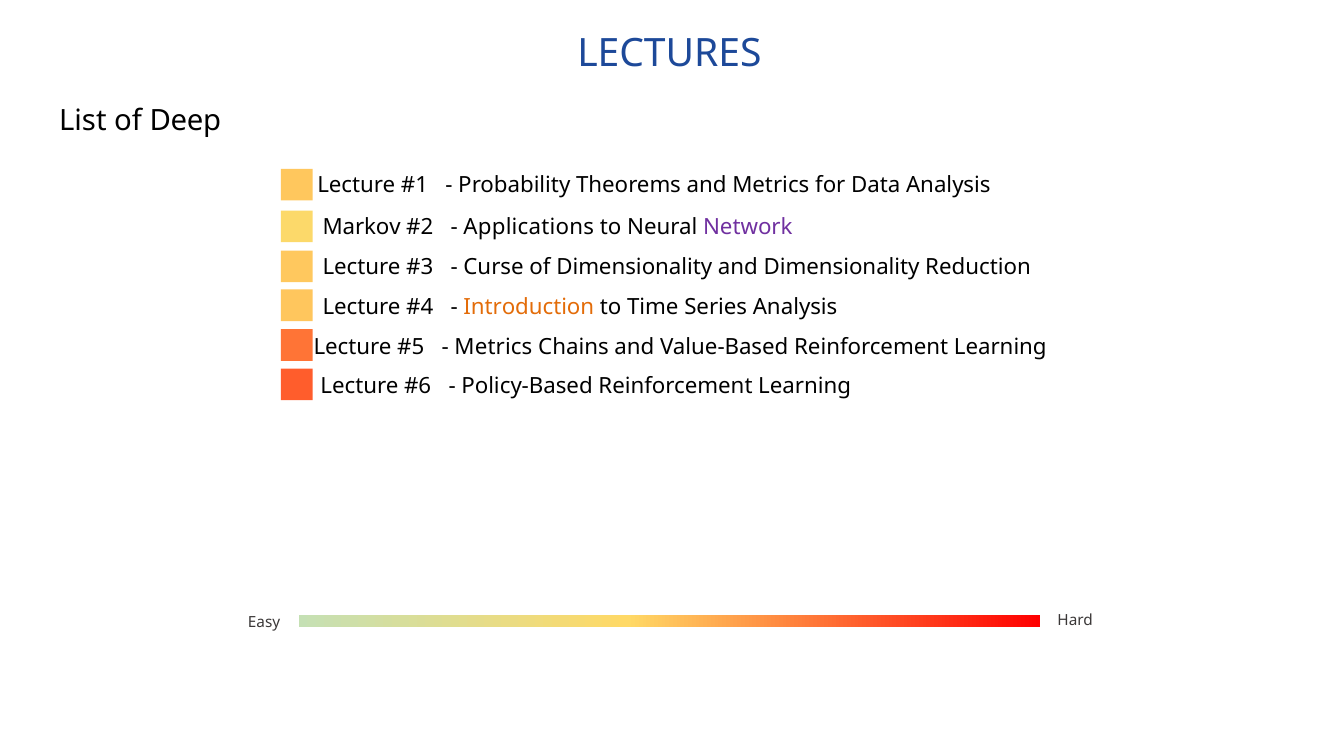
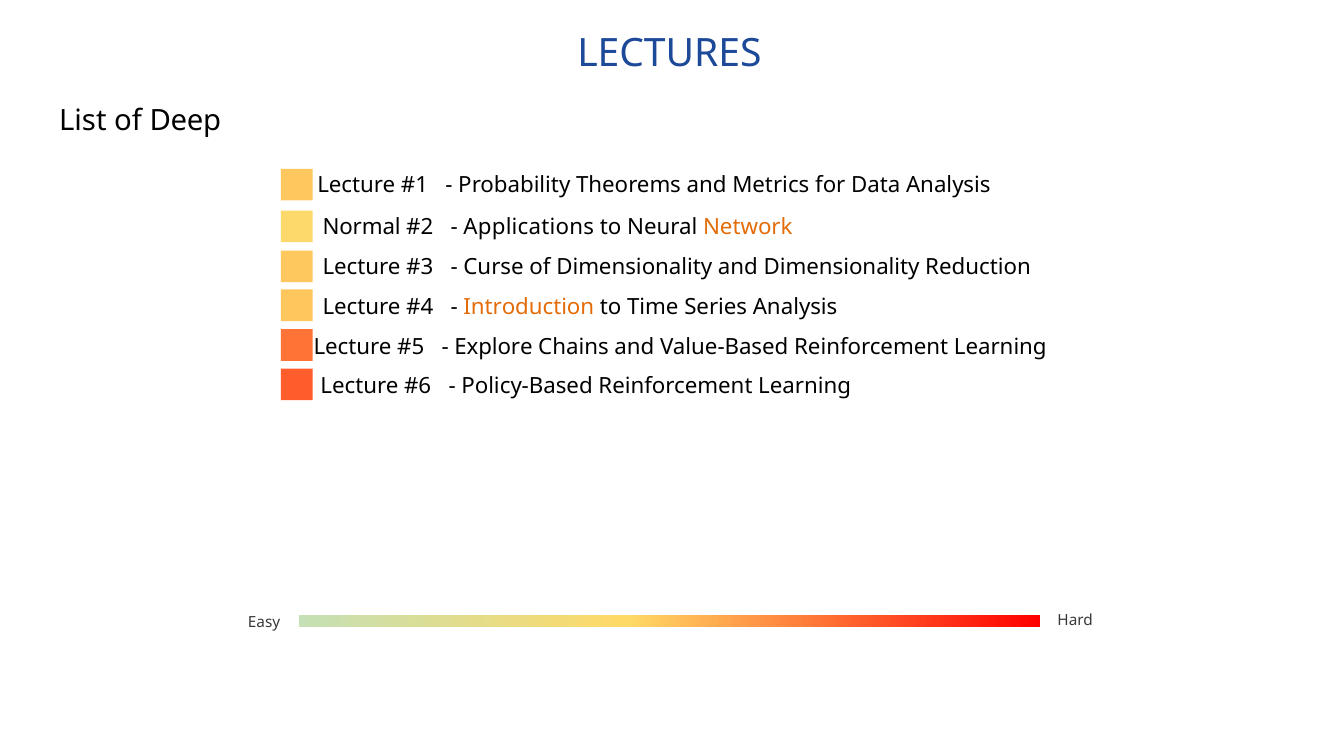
Markov: Markov -> Normal (362, 228)
Network colour: purple -> orange (748, 228)
Metrics: Metrics -> Explore (494, 348)
